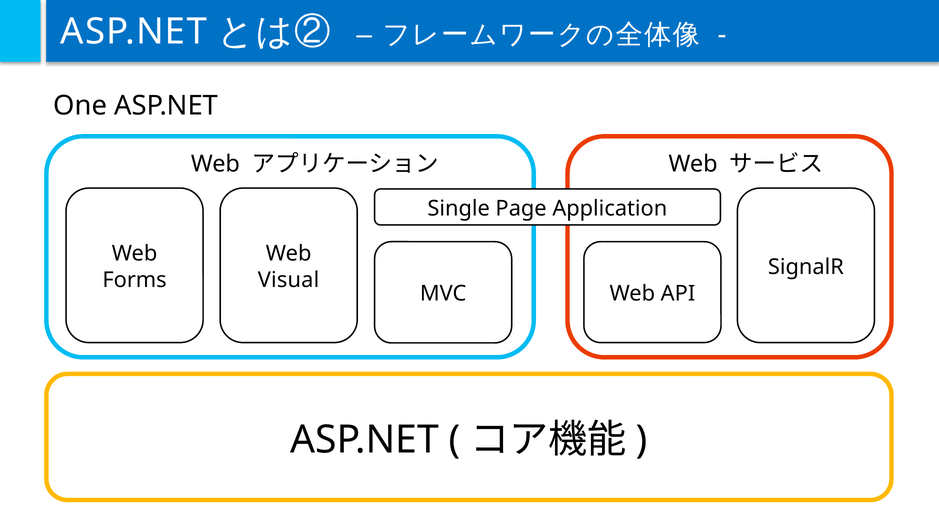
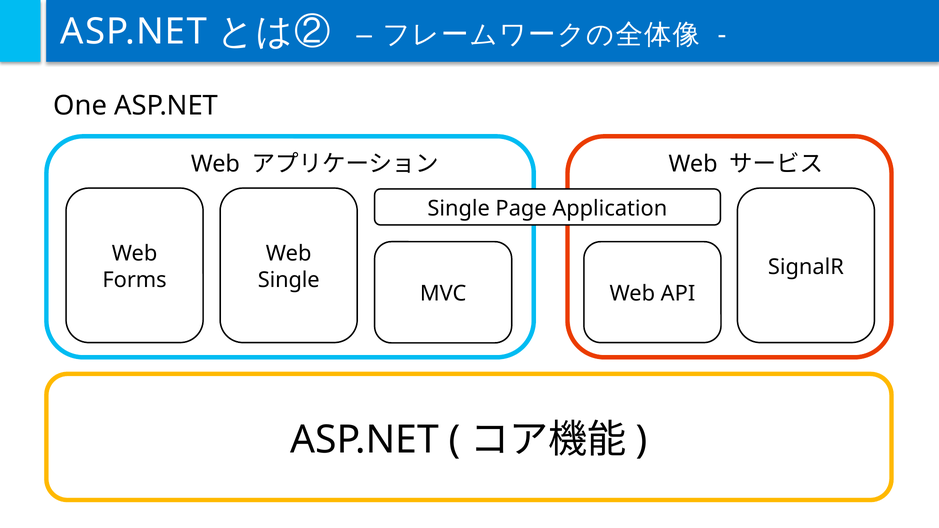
Visual: Visual -> Single (289, 280)
